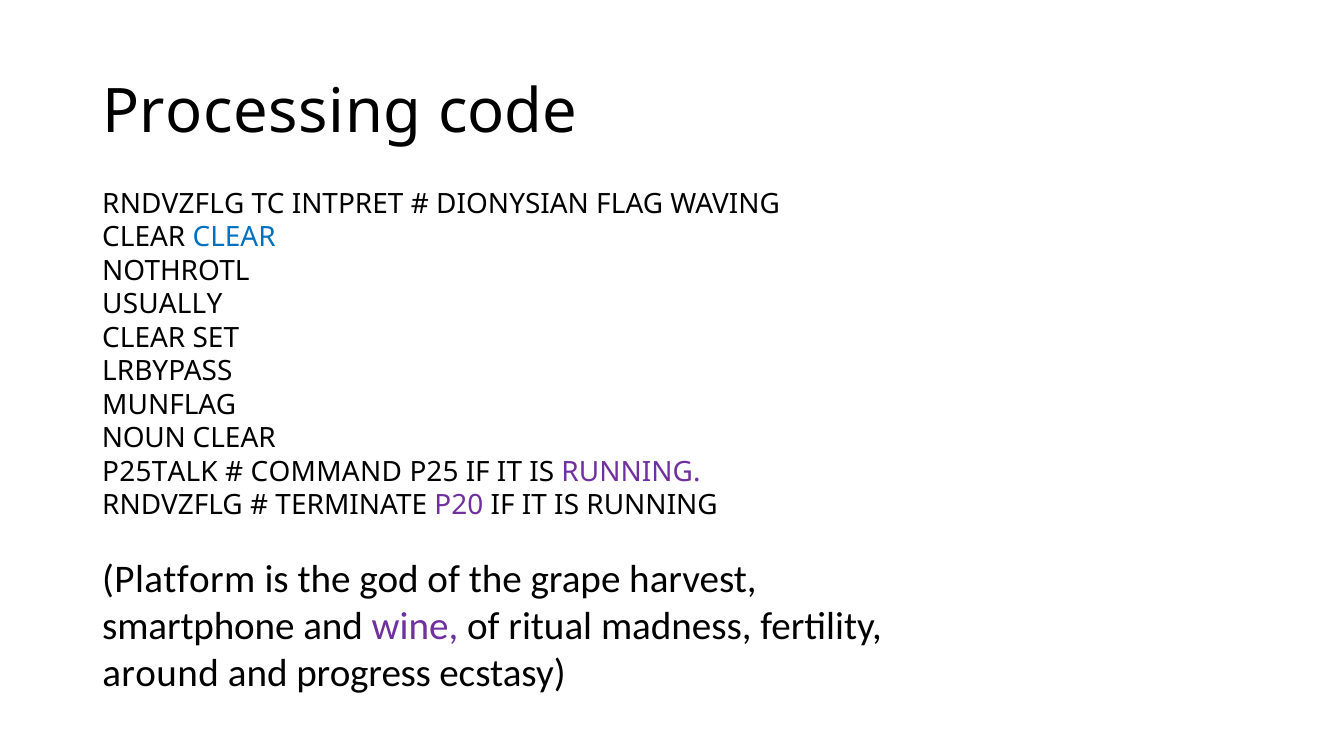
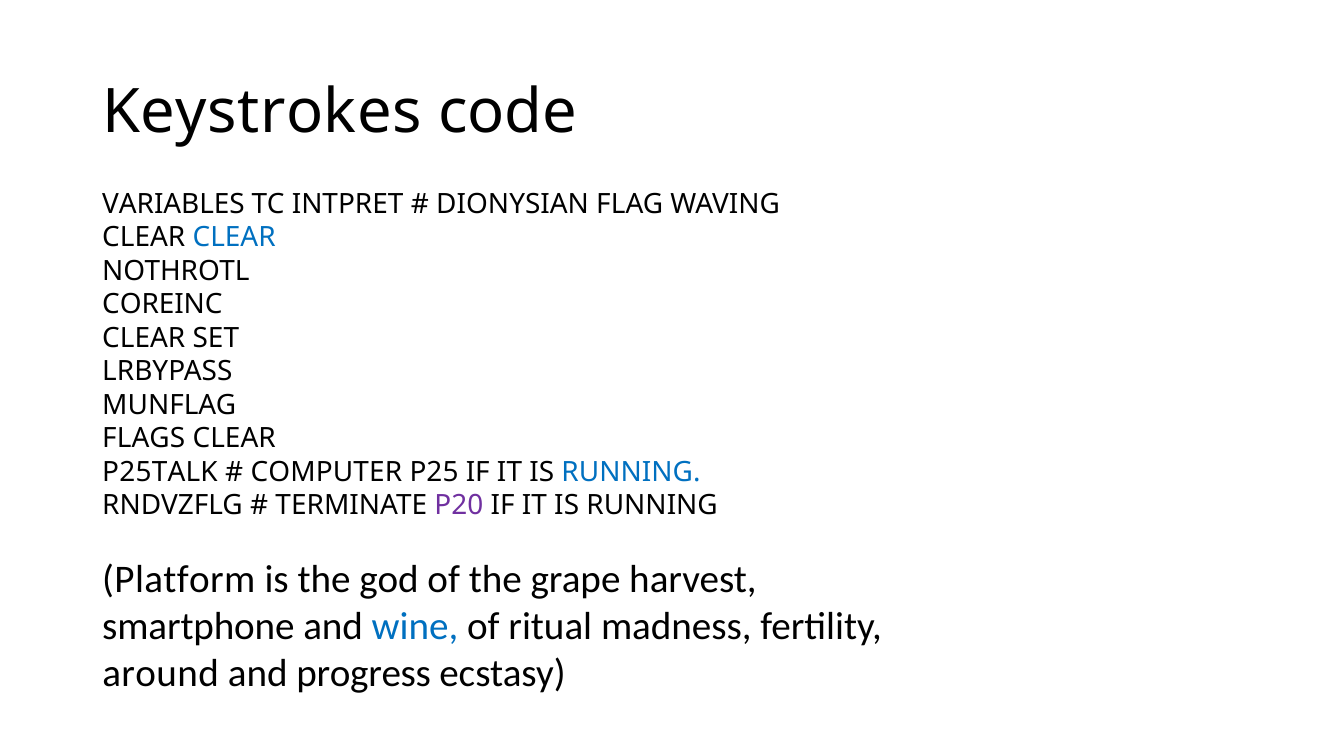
Processing: Processing -> Keystrokes (262, 113)
RNDVZFLG: RNDVZFLG -> VARIABLES (173, 204)
USUALLY: USUALLY -> COREINC (162, 304)
NOUN: NOUN -> FLAGS (144, 439)
COMMAND: COMMAND -> COMPUTER (326, 472)
RUNNING colour: purple -> blue (631, 472)
wine colour: purple -> blue (415, 627)
